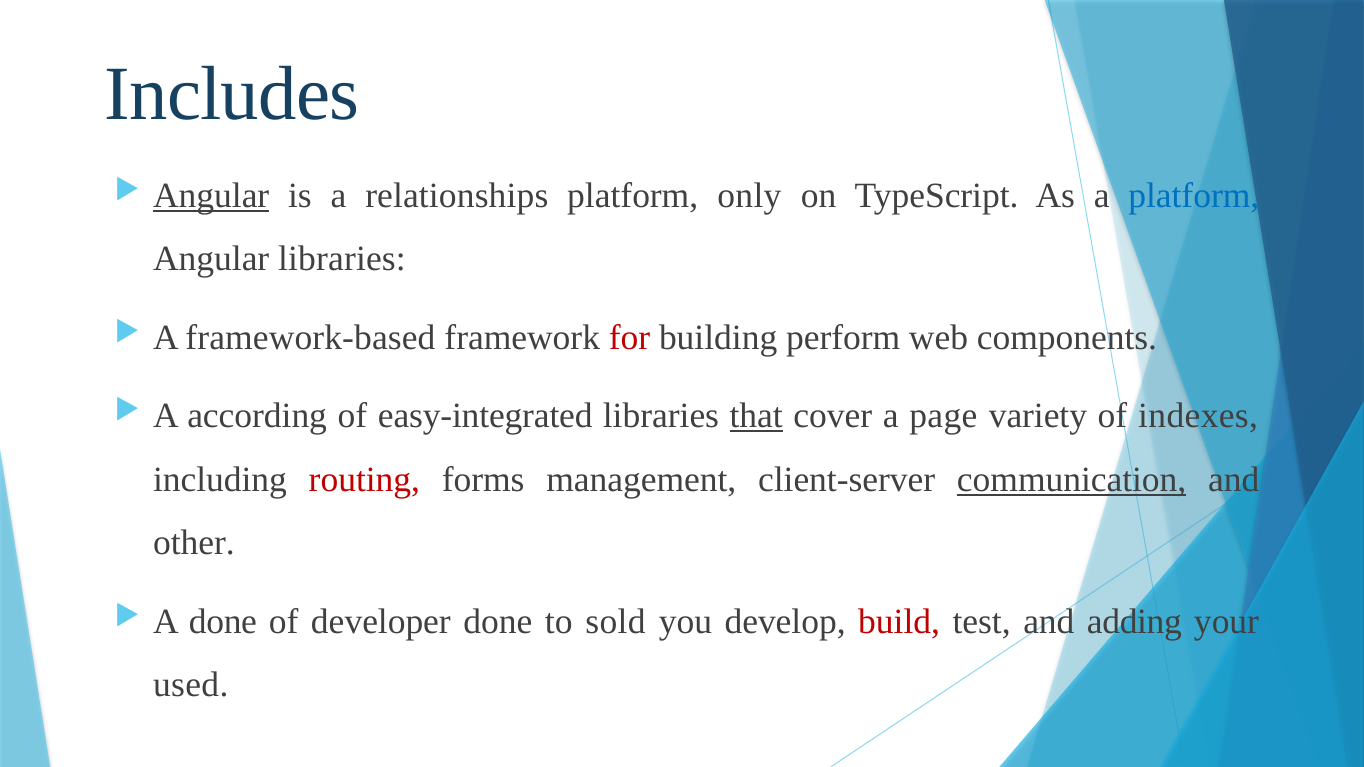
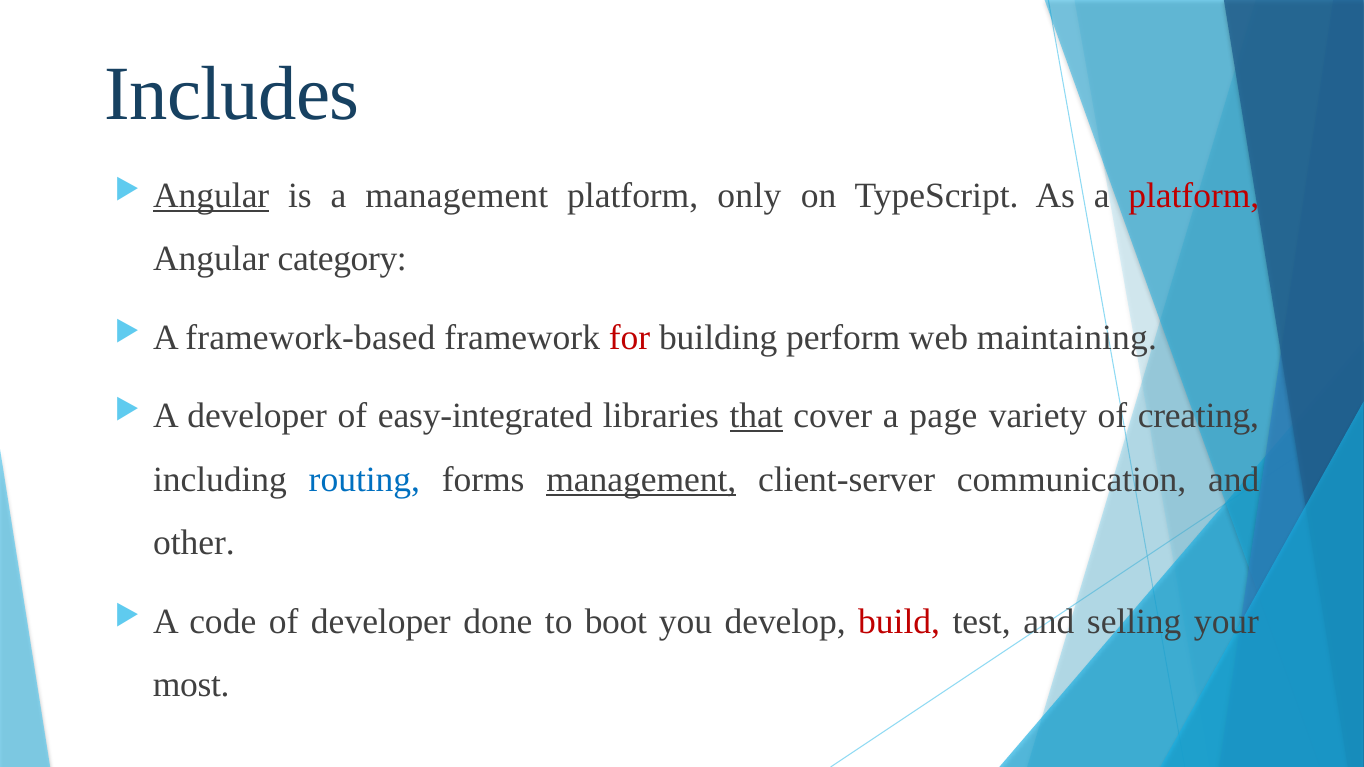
a relationships: relationships -> management (457, 195)
platform colour: blue -> red (1194, 195)
Angular libraries: libraries -> category (342, 259)
components: components -> maintaining (1067, 337)
A according: according -> developer (257, 416)
indexes: indexes -> creating (1198, 416)
routing colour: red -> blue (364, 480)
management underline: none -> present (641, 480)
communication underline: present -> none (1072, 480)
A done: done -> code (223, 622)
sold: sold -> boot (616, 622)
adding: adding -> selling (1134, 622)
used: used -> most (191, 685)
